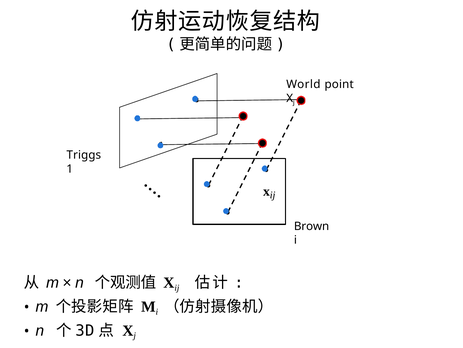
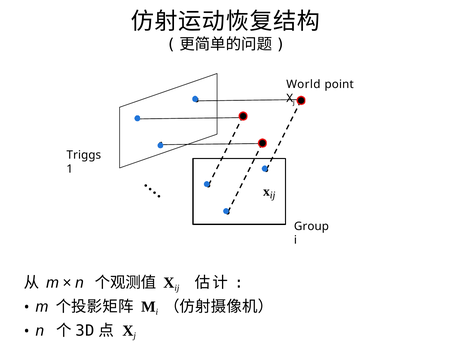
Brown: Brown -> Group (311, 226)
